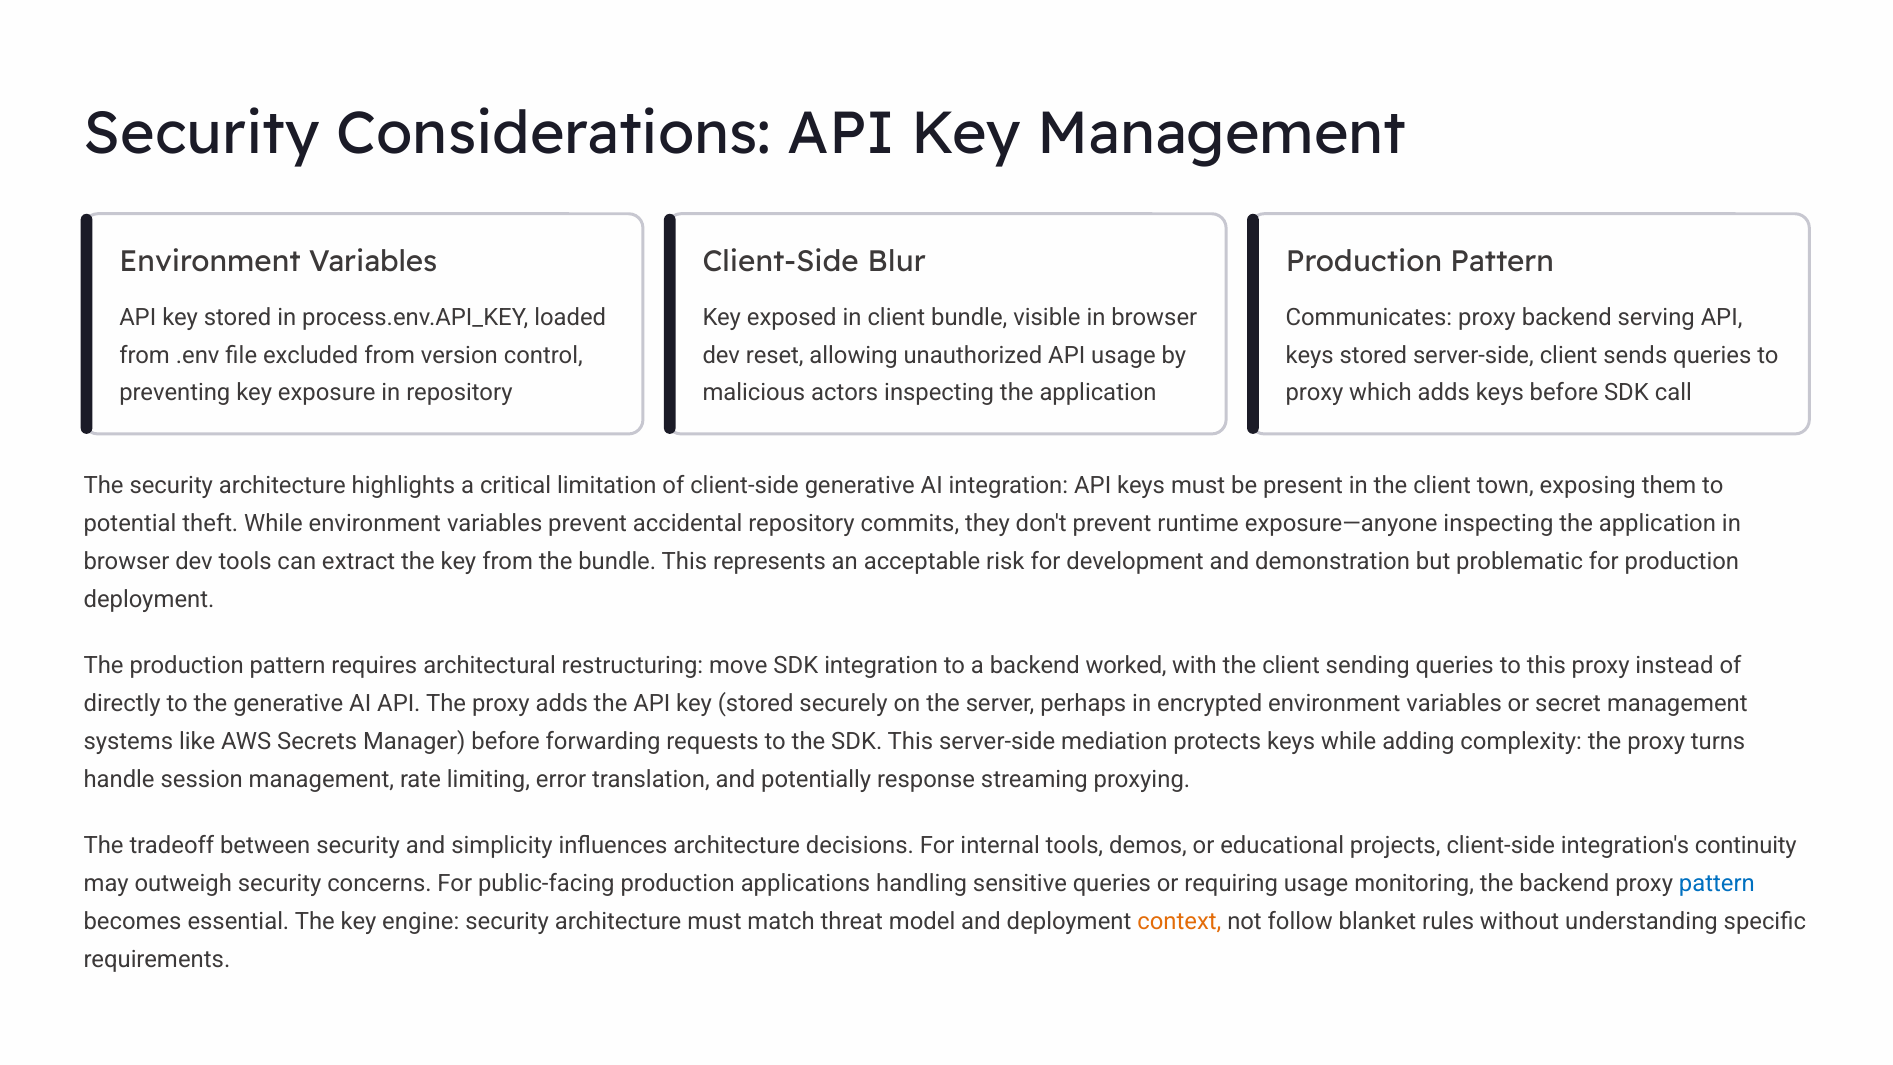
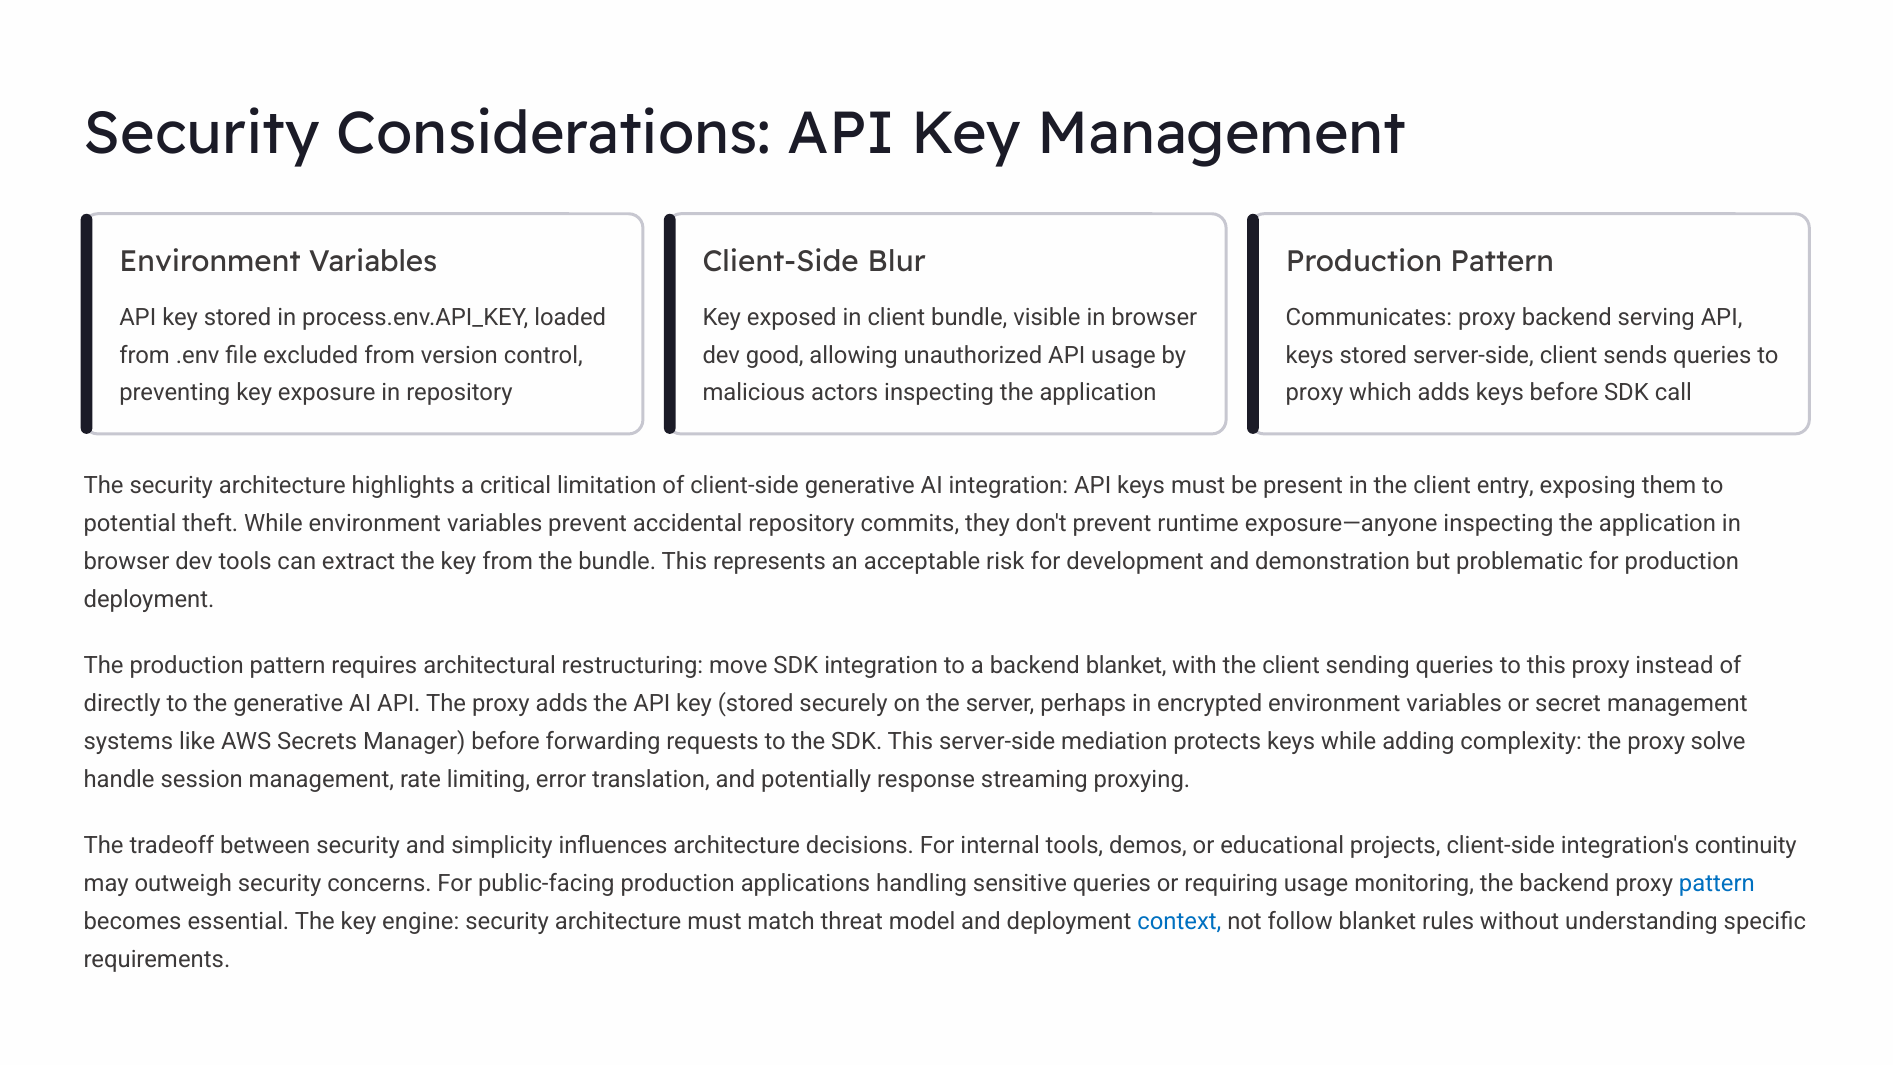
reset: reset -> good (775, 355)
town: town -> entry (1505, 486)
backend worked: worked -> blanket (1126, 666)
turns: turns -> solve (1718, 741)
context colour: orange -> blue (1179, 921)
